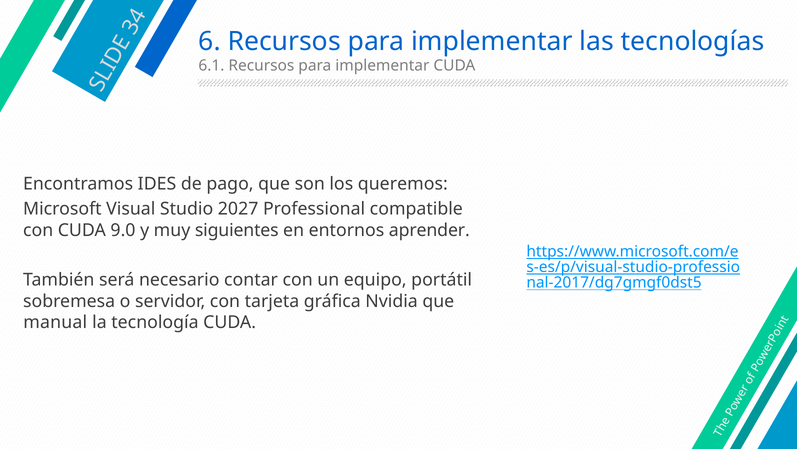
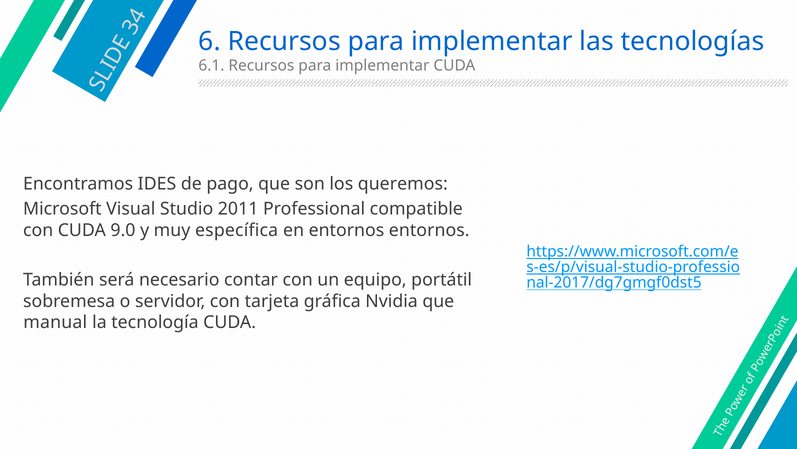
2027: 2027 -> 2011 (238, 209)
siguientes: siguientes -> específica (237, 230)
entornos aprender: aprender -> entornos (429, 230)
